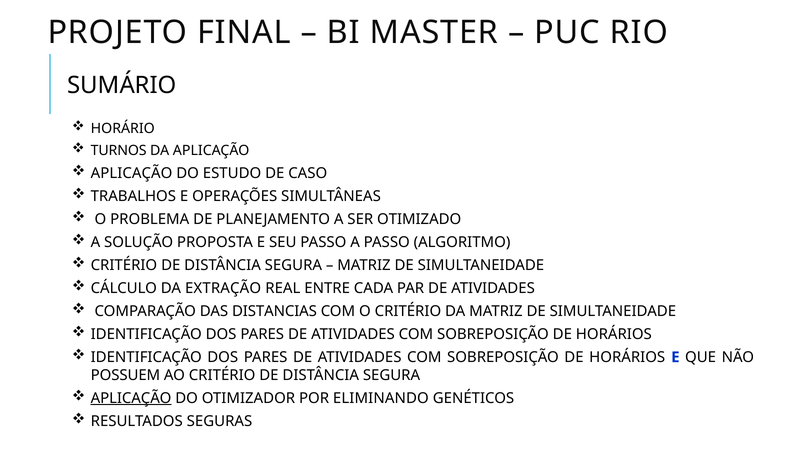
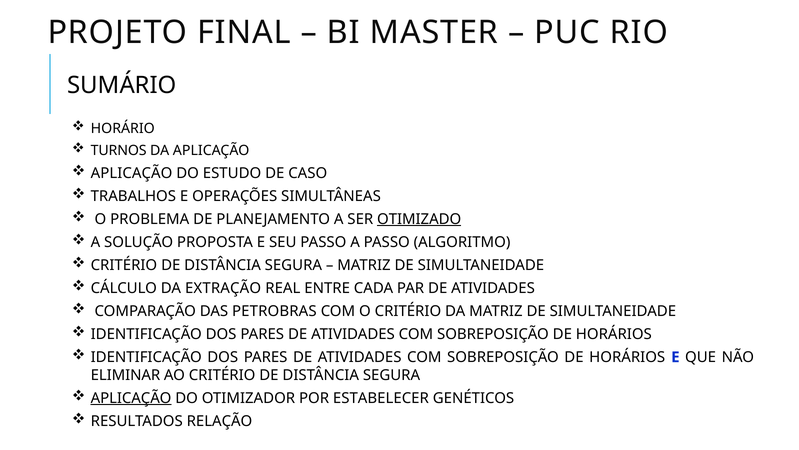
OTIMIZADO underline: none -> present (419, 219)
DISTANCIAS: DISTANCIAS -> PETROBRAS (274, 311)
POSSUEM: POSSUEM -> ELIMINAR (125, 375)
ELIMINANDO: ELIMINANDO -> ESTABELECER (381, 398)
SEGURAS: SEGURAS -> RELAÇÃO (219, 421)
